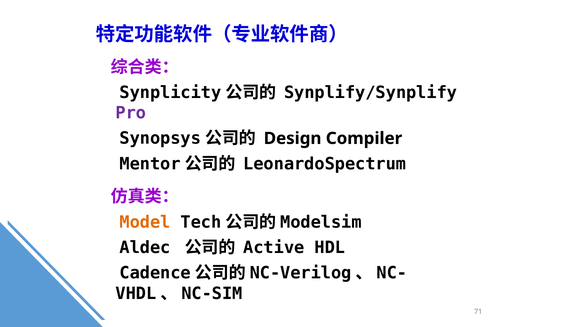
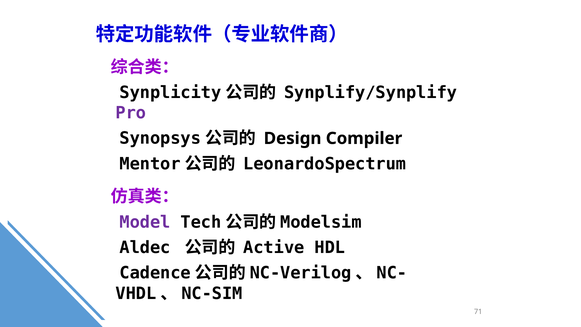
Model colour: orange -> purple (145, 222)
